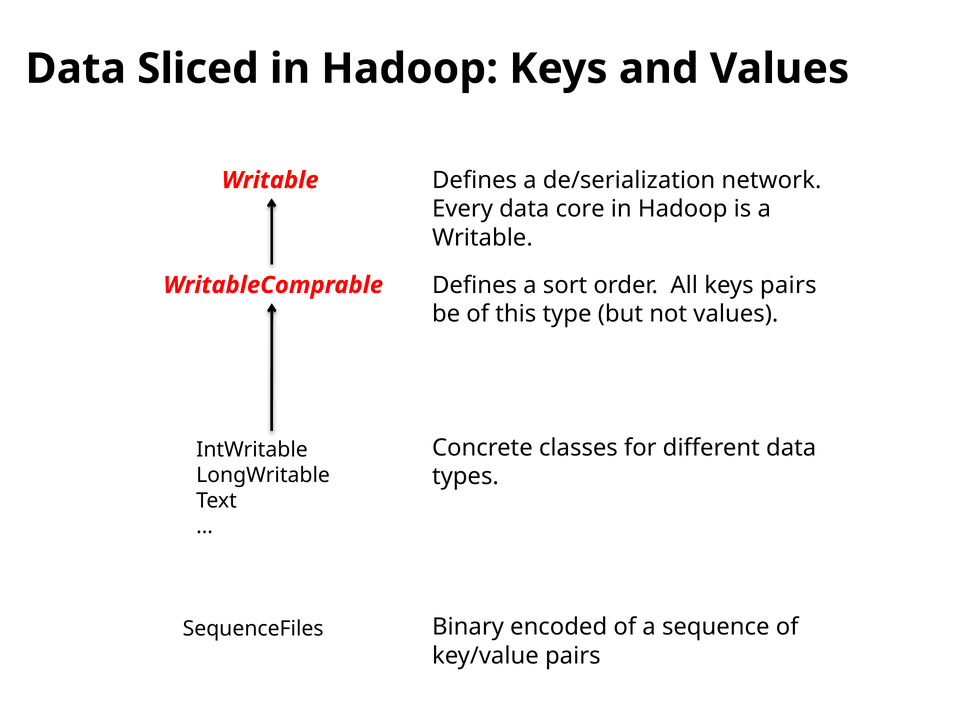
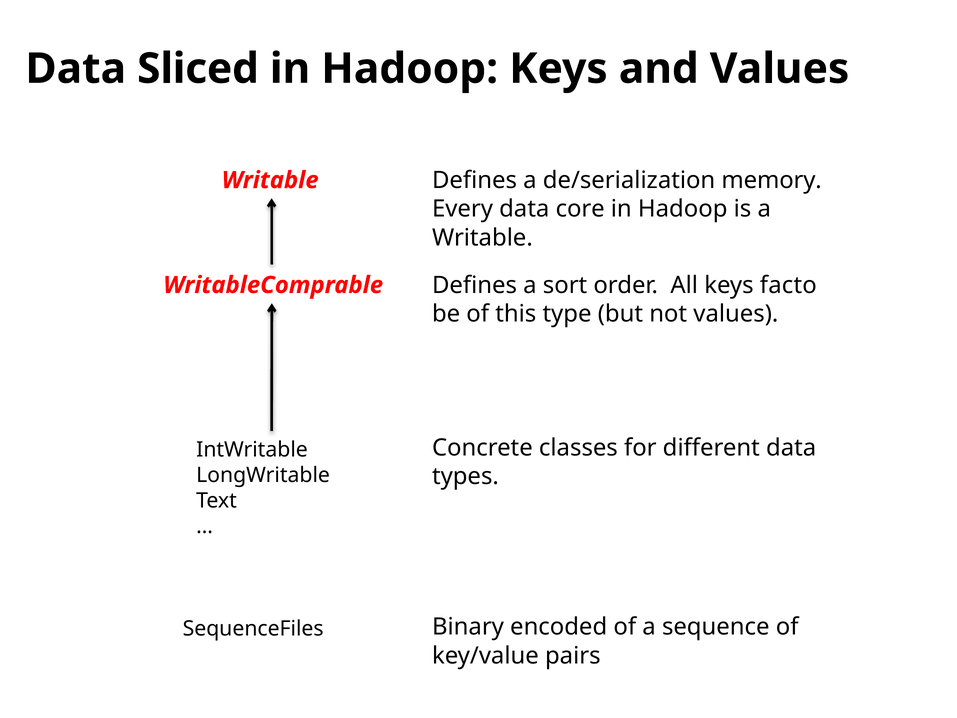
network: network -> memory (772, 180)
keys pairs: pairs -> facto (788, 285)
